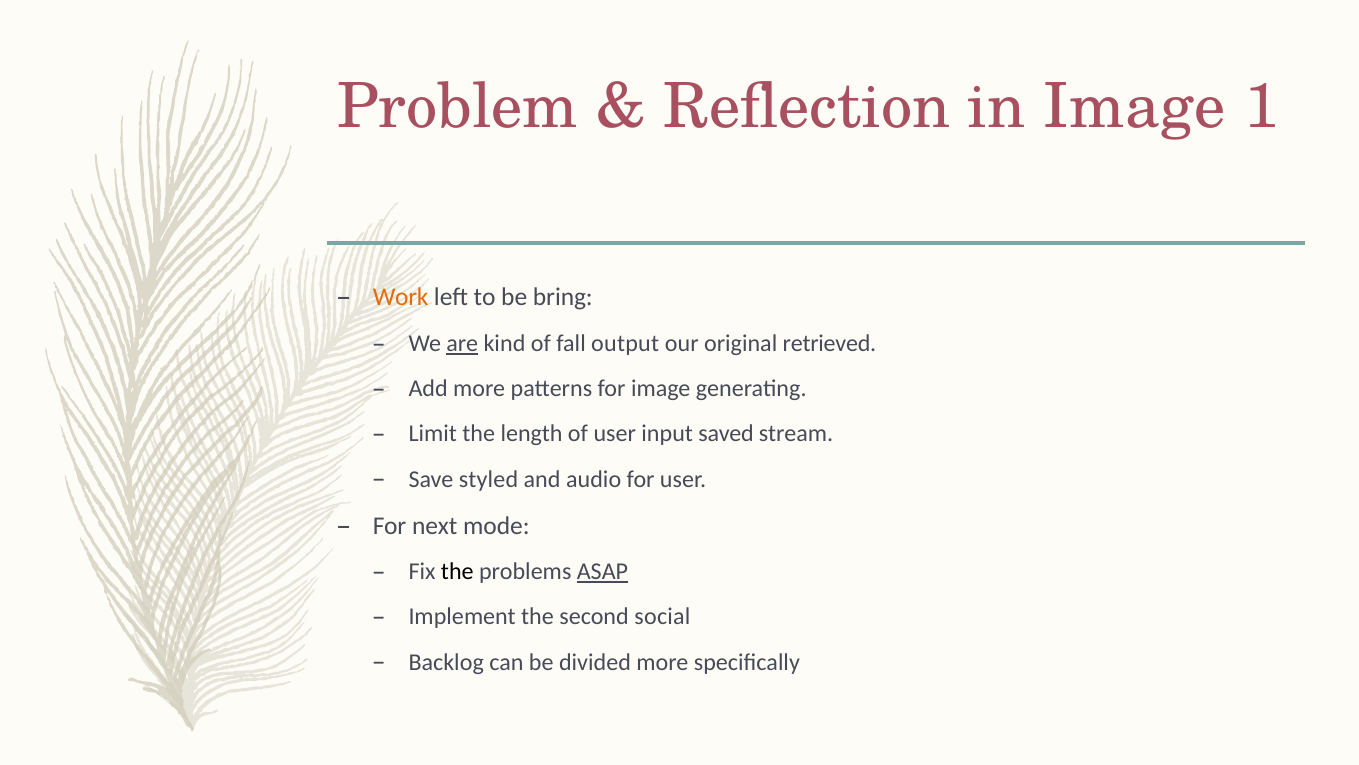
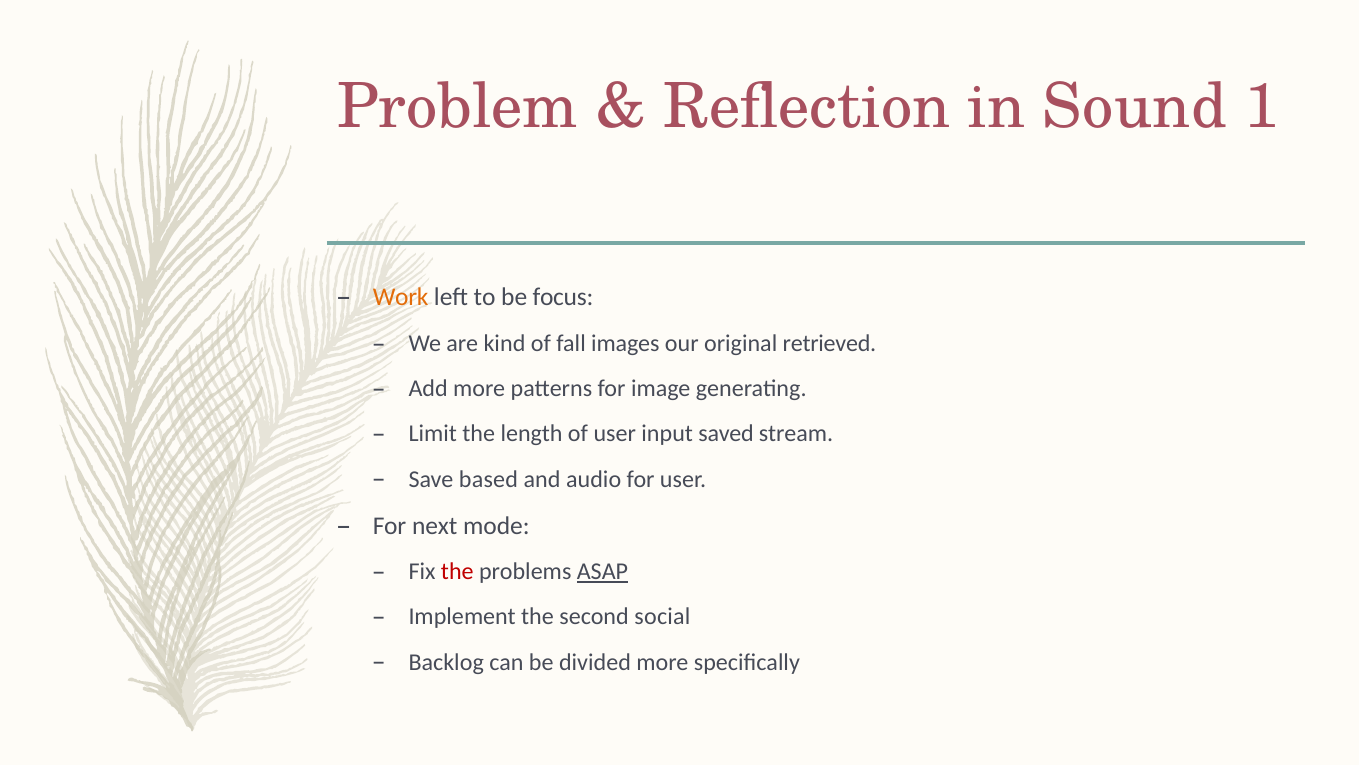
in Image: Image -> Sound (1135, 107)
bring: bring -> focus (563, 297)
are underline: present -> none (462, 343)
output: output -> images (625, 343)
styled: styled -> based (488, 479)
the colour: black -> red (457, 571)
